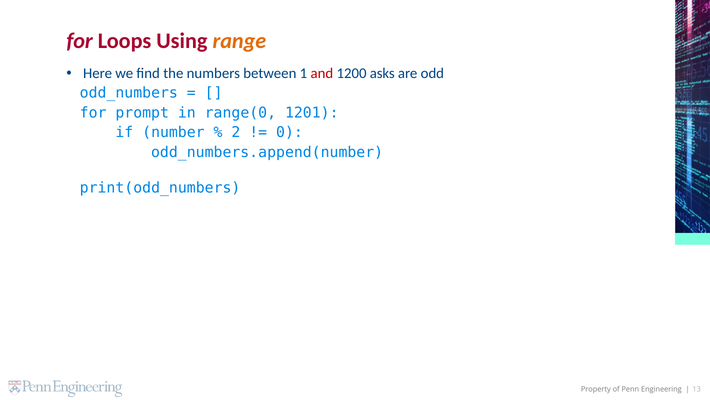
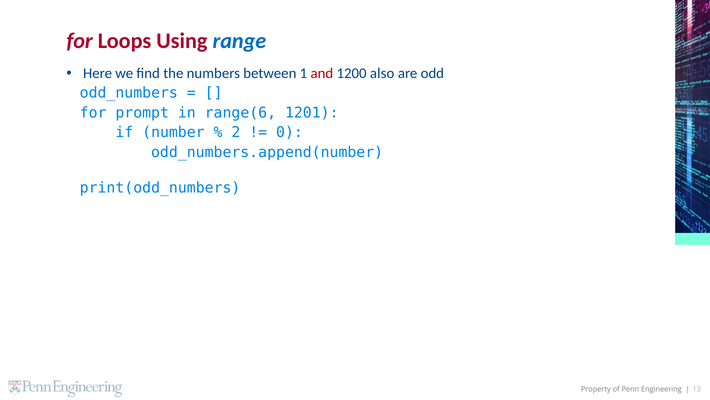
range colour: orange -> blue (239, 41)
asks: asks -> also (382, 73)
range(0: range(0 -> range(6 (240, 113)
